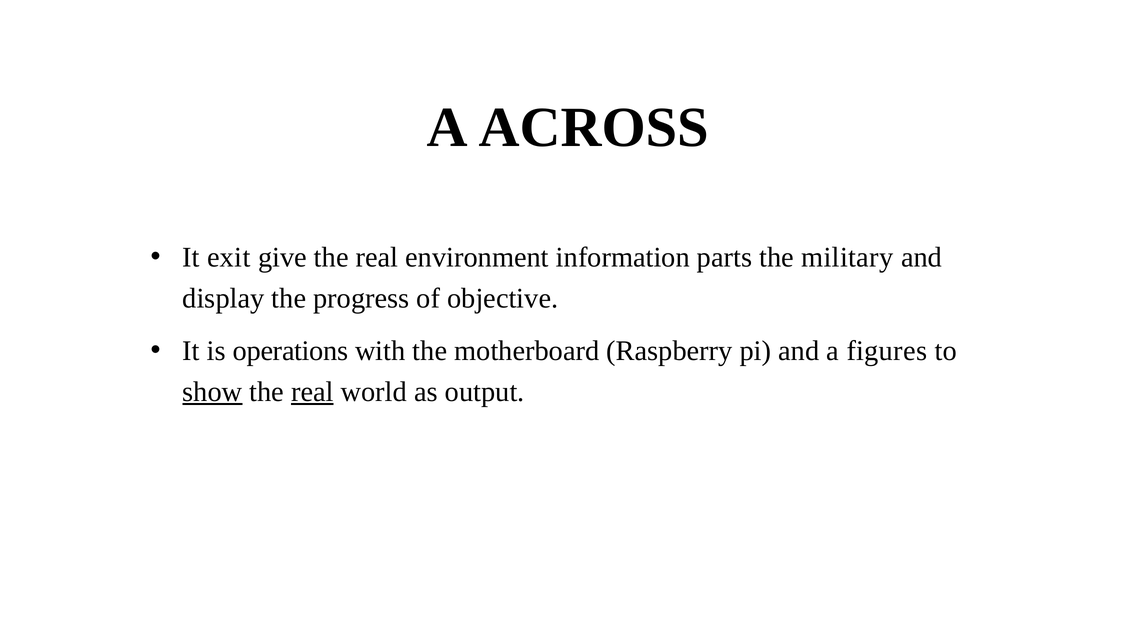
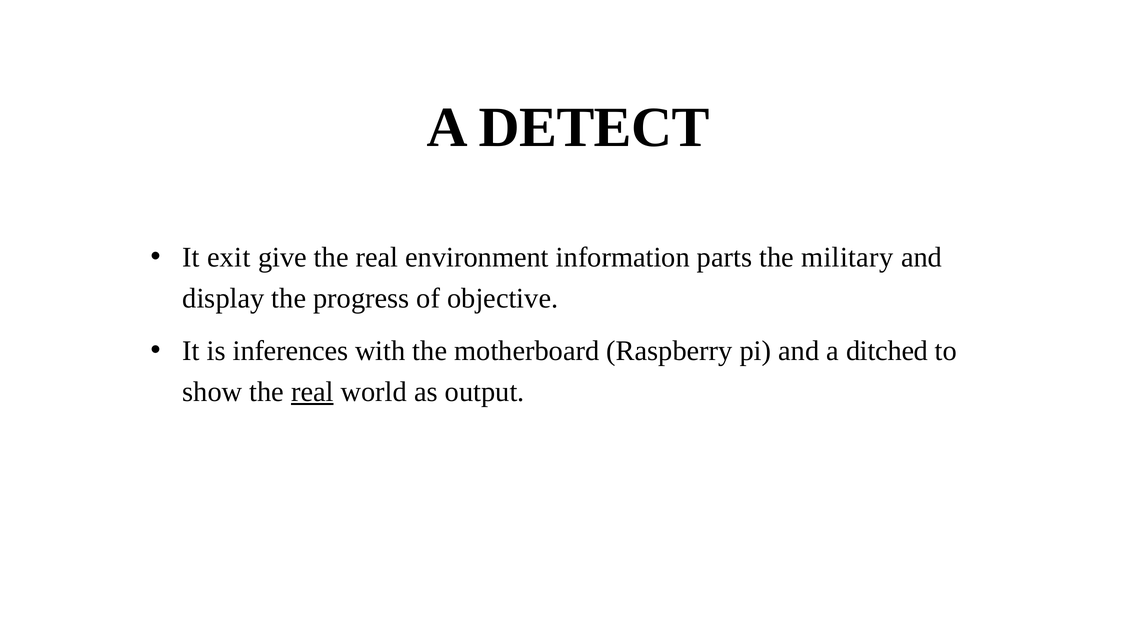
ACROSS: ACROSS -> DETECT (594, 128)
operations: operations -> inferences (290, 351)
figures: figures -> ditched (887, 351)
show underline: present -> none (212, 392)
